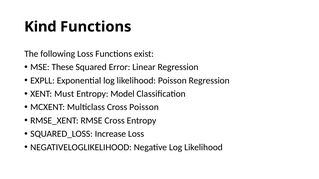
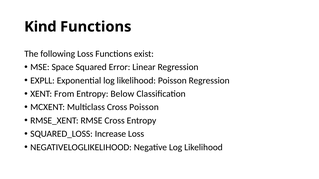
These: These -> Space (63, 67)
Must: Must -> From (64, 94)
Model: Model -> Below (122, 94)
